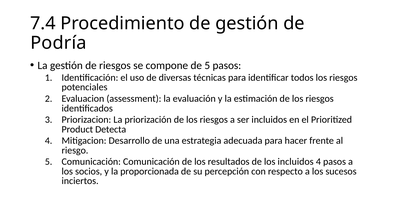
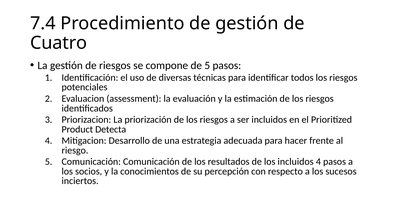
Podría: Podría -> Cuatro (59, 43)
proporcionada: proporcionada -> conocimientos (150, 171)
